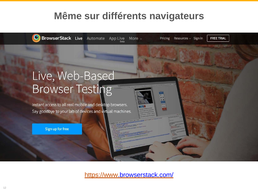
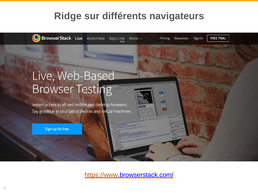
Même: Même -> Ridge (68, 16)
